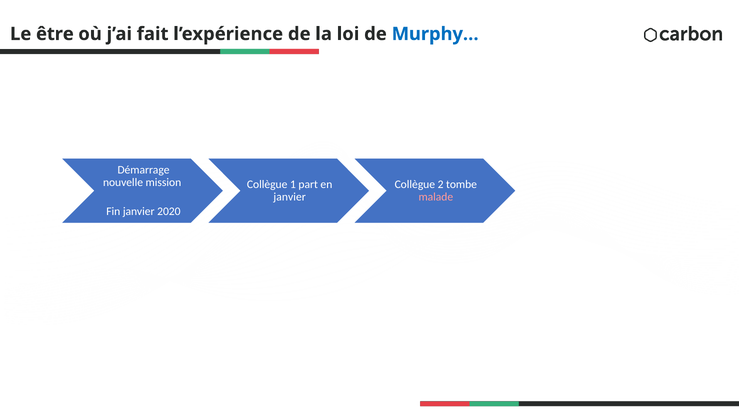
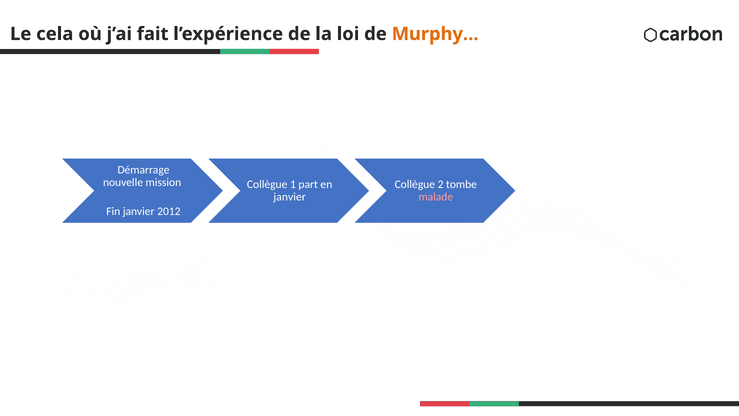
être: être -> cela (55, 34)
Murphy… colour: blue -> orange (435, 34)
2020: 2020 -> 2012 (169, 211)
